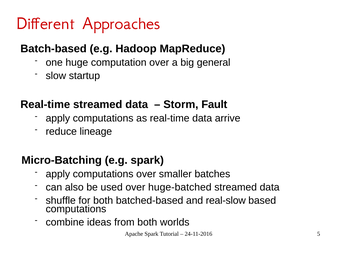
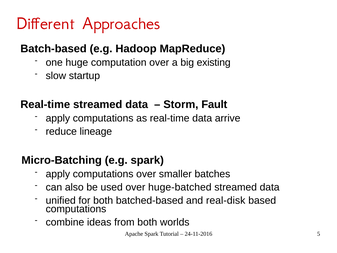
general: general -> existing (214, 62)
shuffle: shuffle -> unified (61, 200)
real-slow: real-slow -> real-disk (226, 200)
